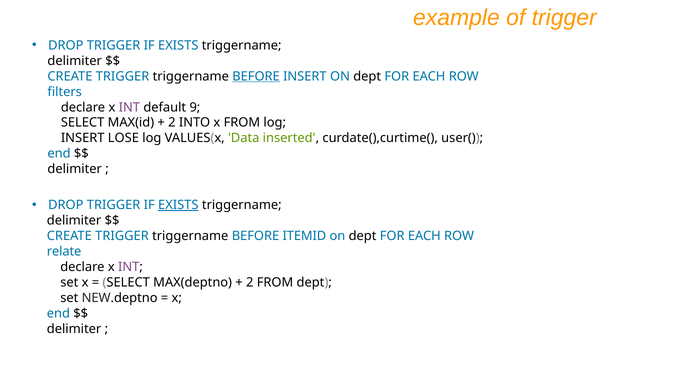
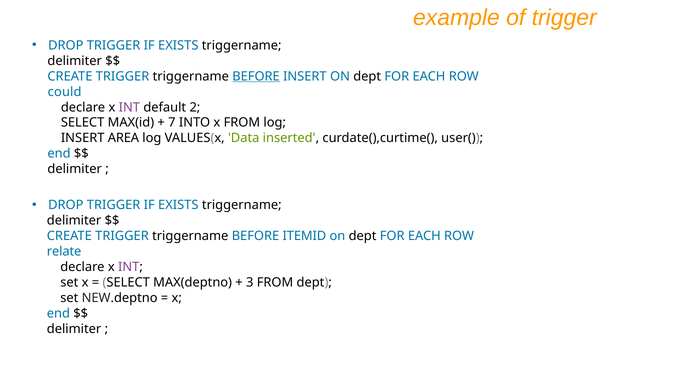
filters: filters -> could (65, 92)
9: 9 -> 2 (195, 107)
2: 2 -> 7 (172, 123)
LOSE: LOSE -> AREA (123, 138)
EXISTS underline: present -> none (178, 205)
2: 2 -> 3 (250, 282)
